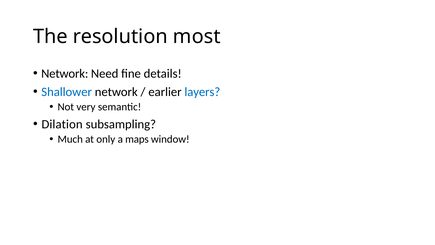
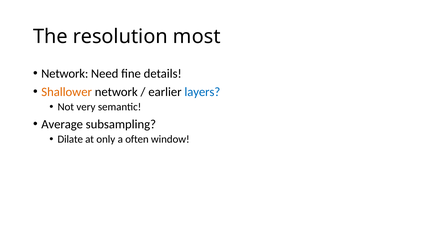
Shallower colour: blue -> orange (67, 92)
Dilation: Dilation -> Average (62, 124)
Much: Much -> Dilate (70, 139)
maps: maps -> often (137, 139)
